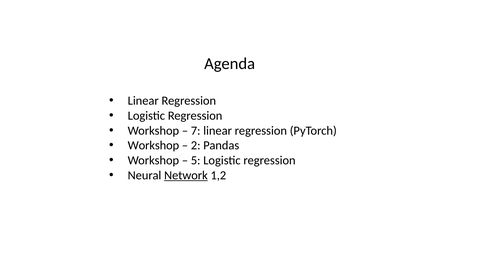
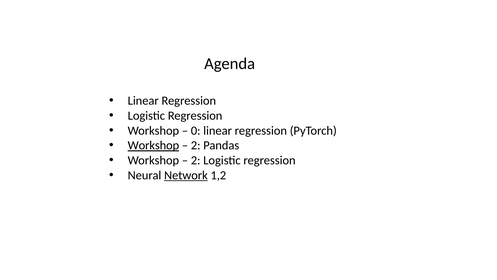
7: 7 -> 0 (196, 130)
Workshop underline: none -> present (153, 145)
5: 5 -> 2 (196, 160)
